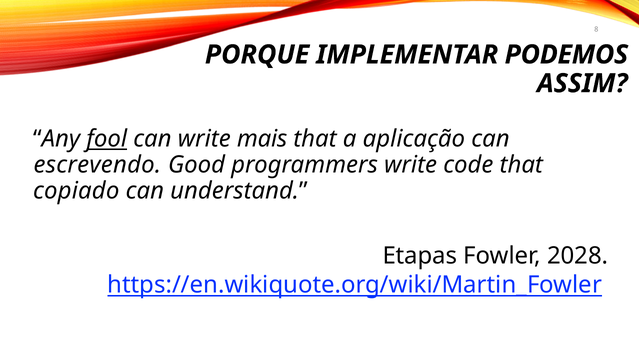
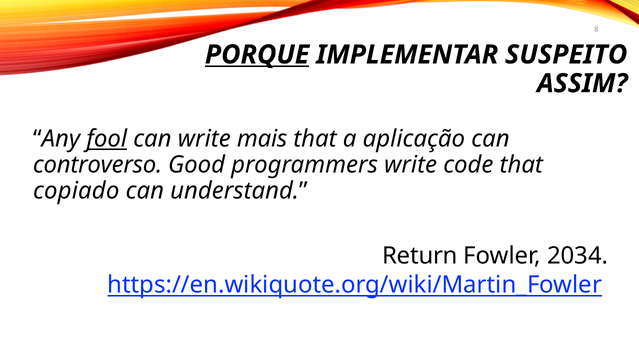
PORQUE underline: none -> present (257, 55)
PODEMOS: PODEMOS -> SUSPEITO (566, 55)
escrevendo: escrevendo -> controverso (98, 165)
Etapas: Etapas -> Return (420, 256)
2028: 2028 -> 2034 (578, 256)
